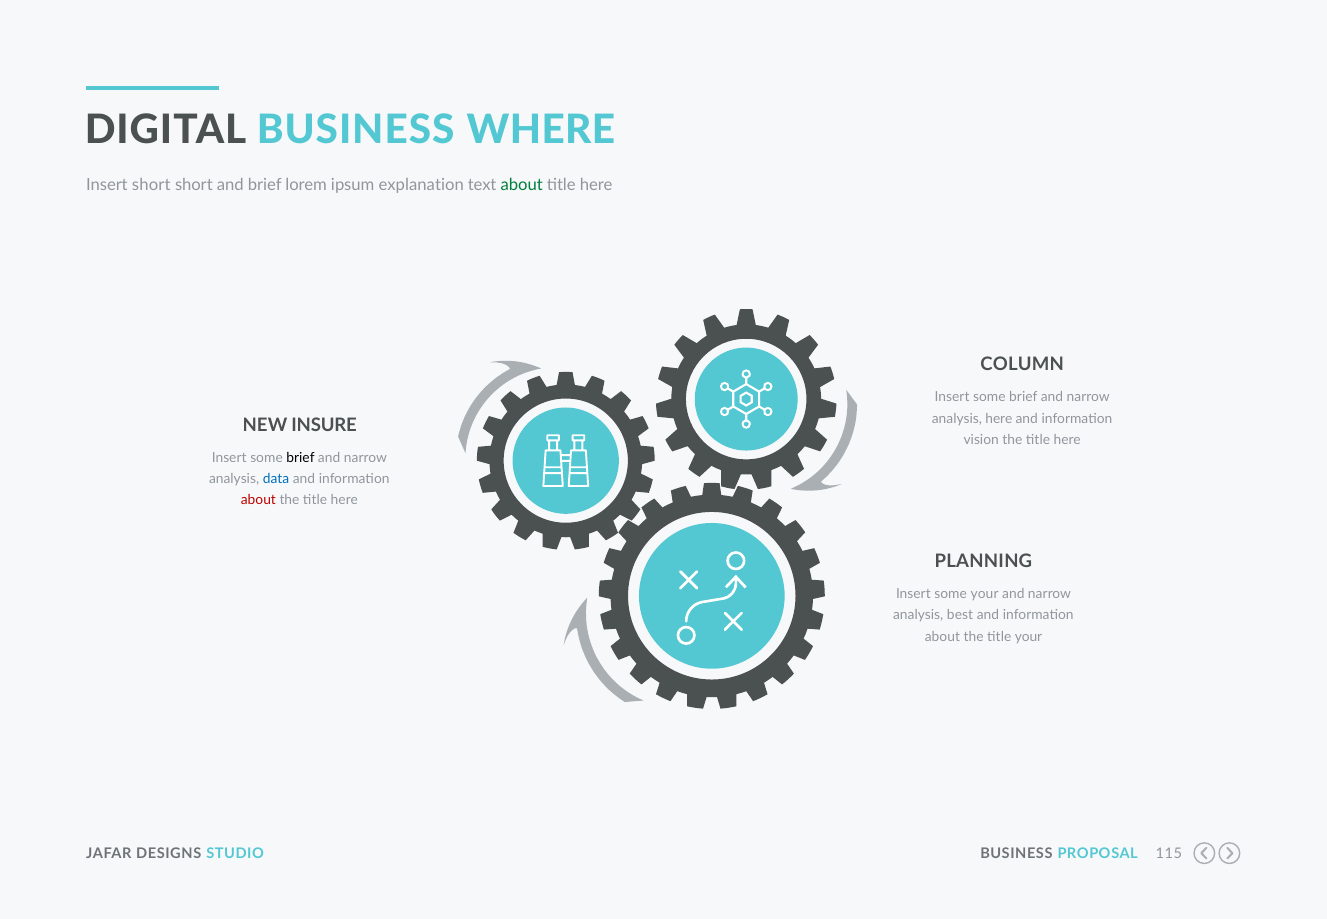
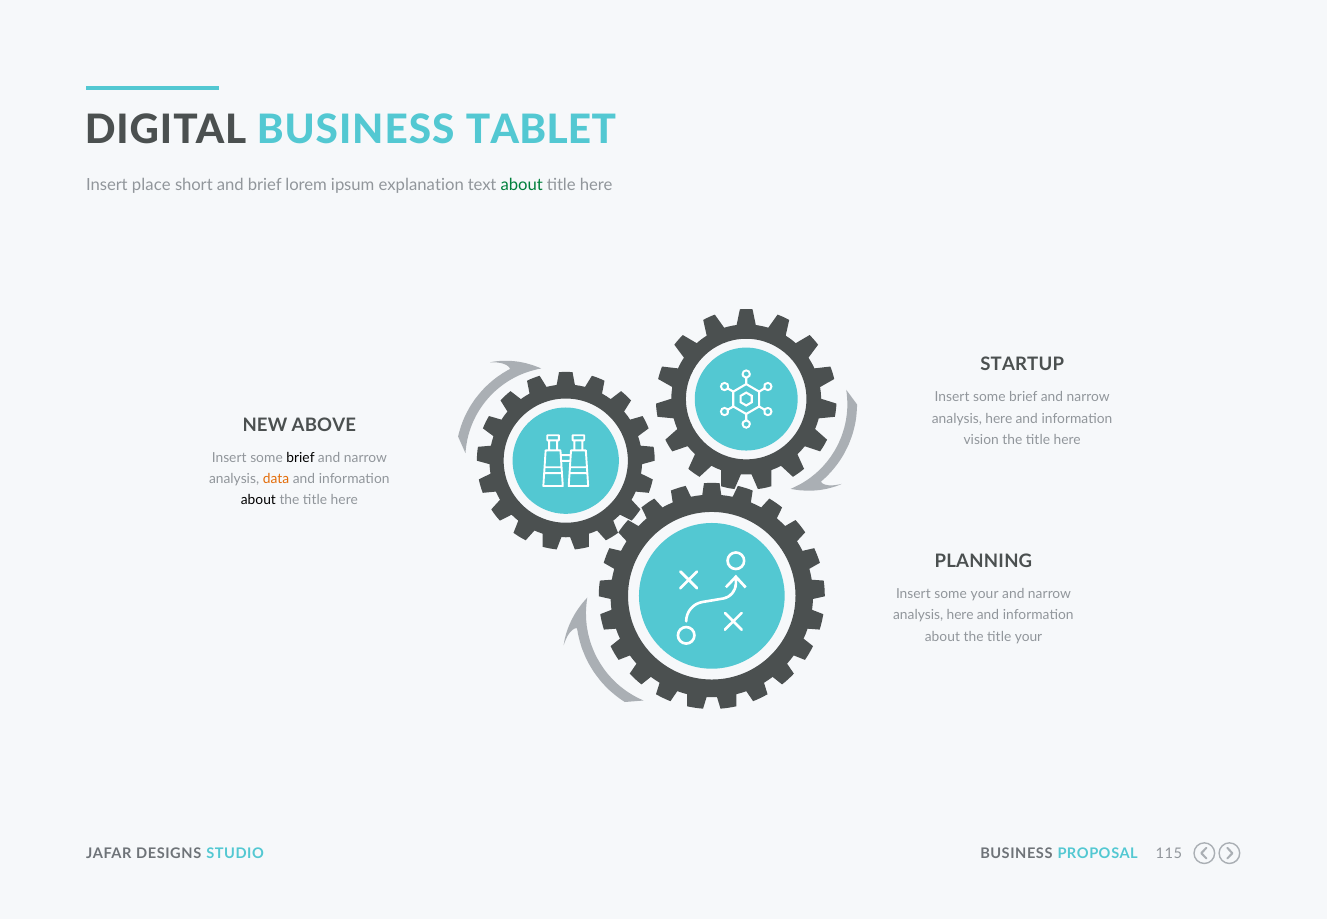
WHERE: WHERE -> TABLET (541, 130)
Insert short: short -> place (151, 185)
COLUMN: COLUMN -> STARTUP (1022, 365)
INSURE: INSURE -> ABOVE (324, 425)
data colour: blue -> orange (276, 479)
about colour: red -> black (258, 500)
best: best -> here (960, 615)
